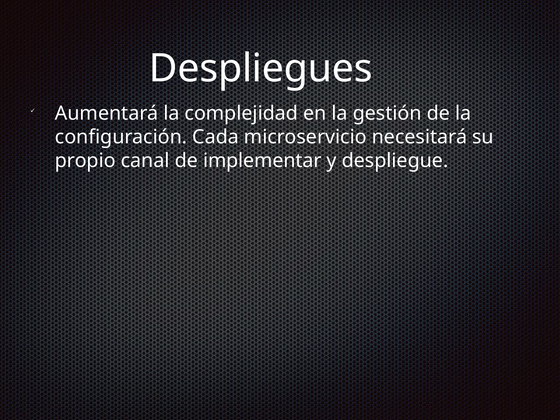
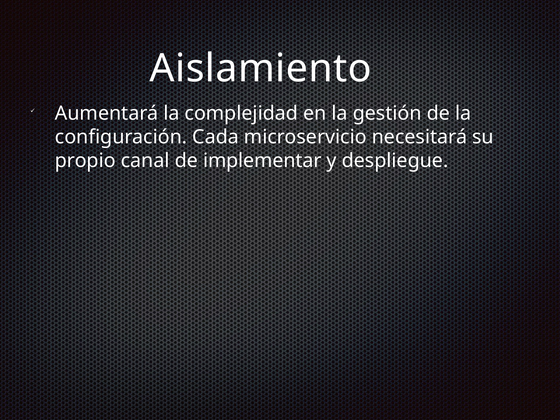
Despliegues: Despliegues -> Aislamiento (261, 68)
